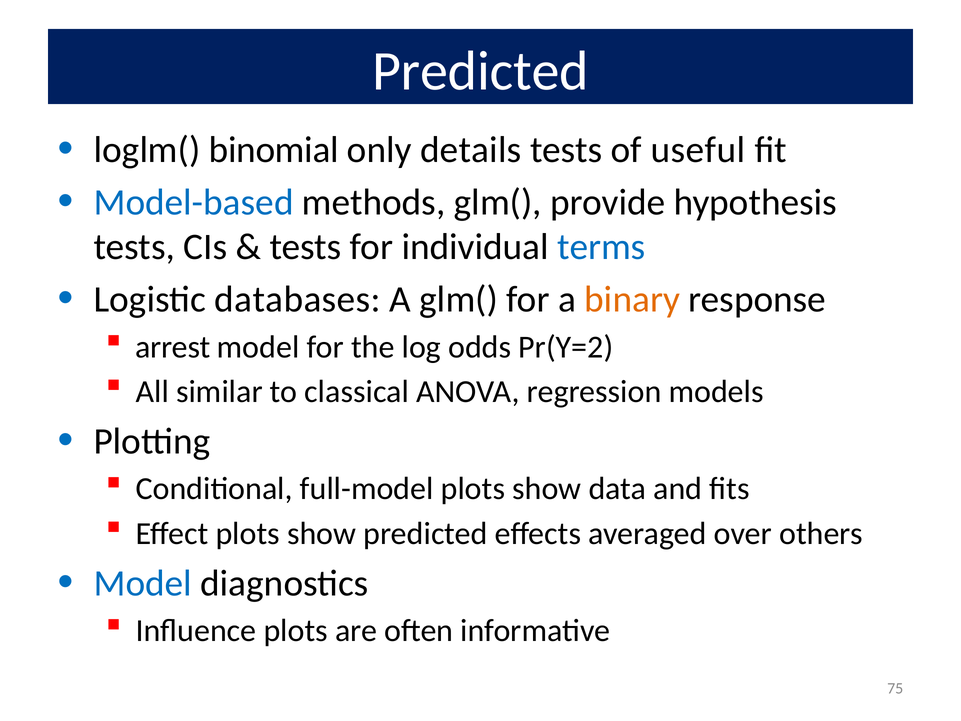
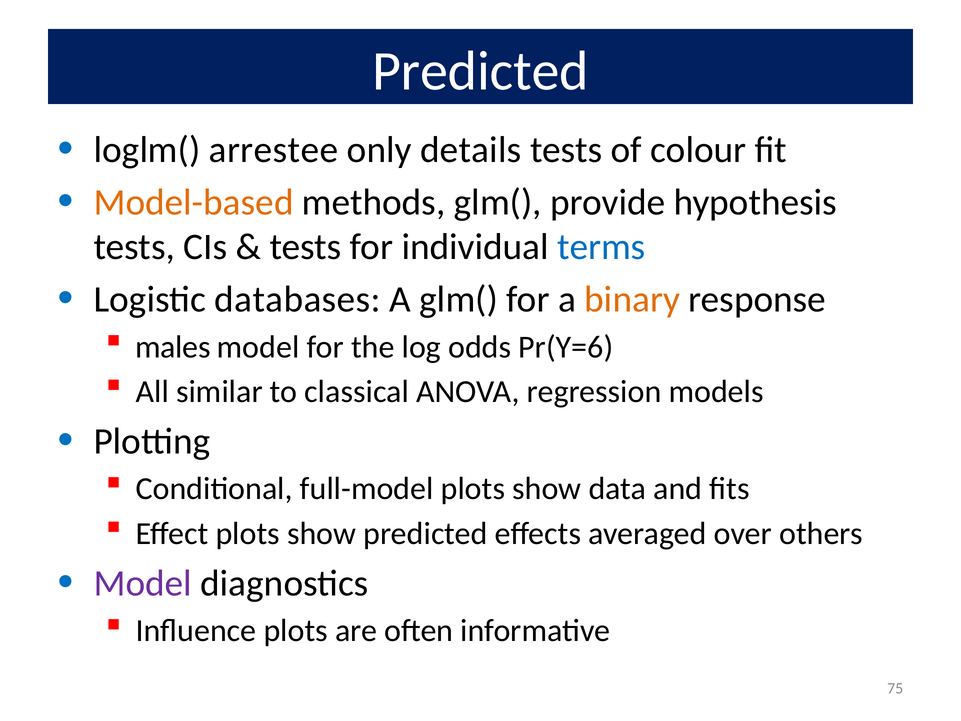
binomial: binomial -> arrestee (273, 150)
useful: useful -> colour (698, 150)
Model-based colour: blue -> orange (194, 202)
arrest: arrest -> males (173, 347)
Pr(Y=2: Pr(Y=2 -> Pr(Y=6 (566, 347)
Model colour: blue -> purple (143, 583)
